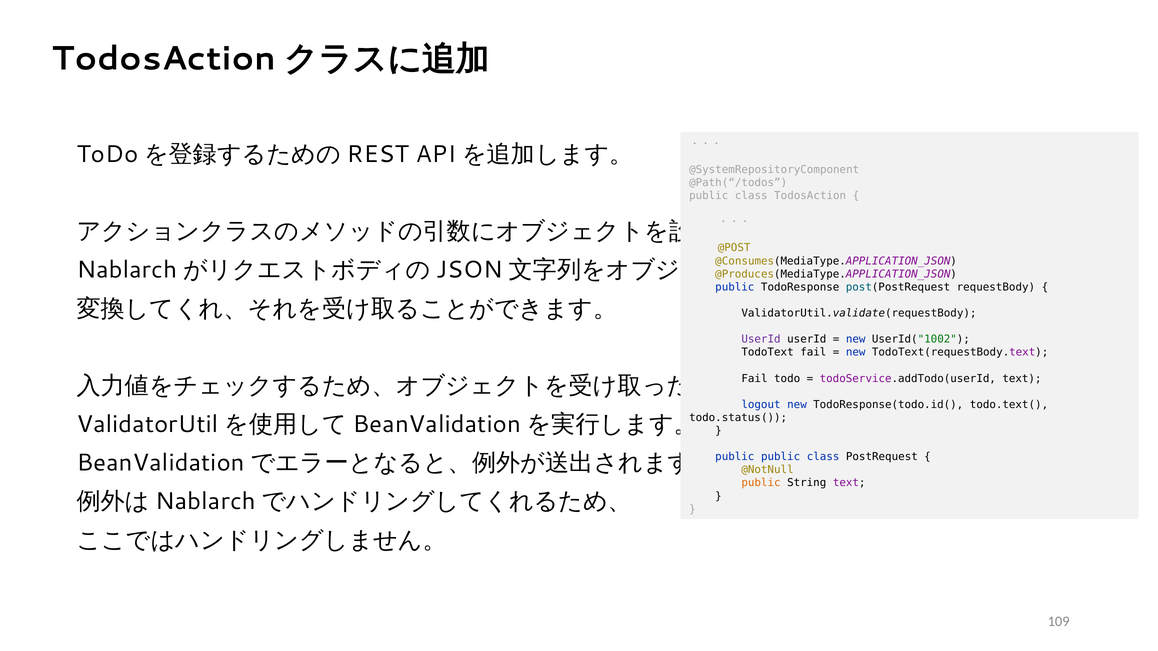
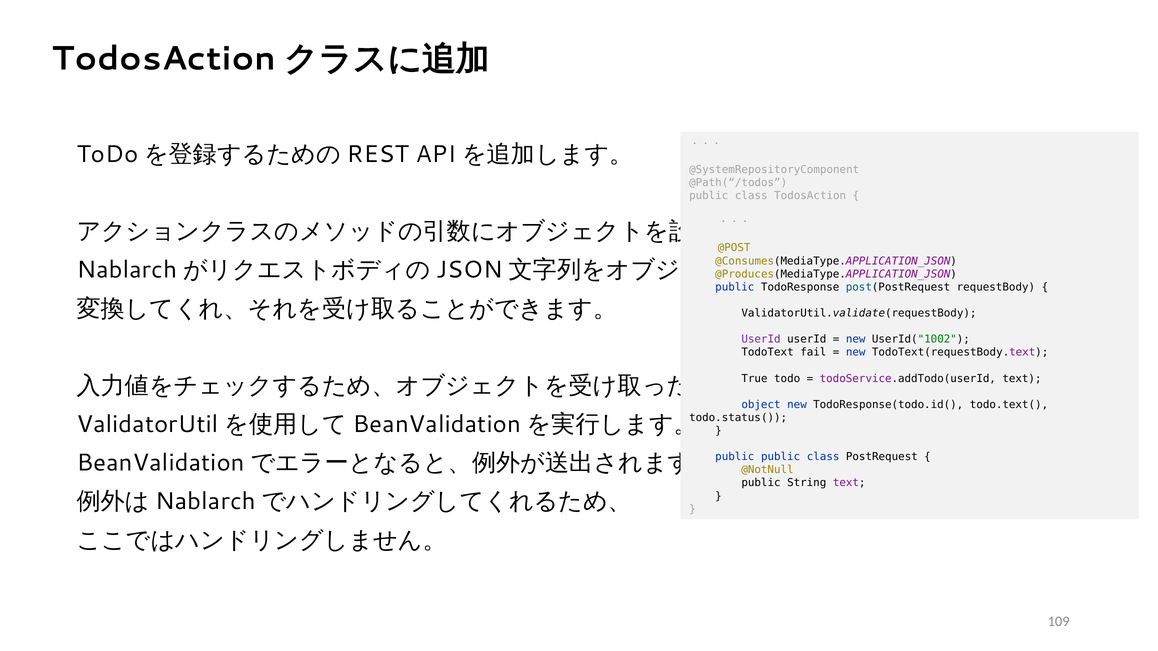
Fail: Fail -> True (754, 379)
logout: logout -> object (761, 405)
public colour: orange -> black (761, 483)
